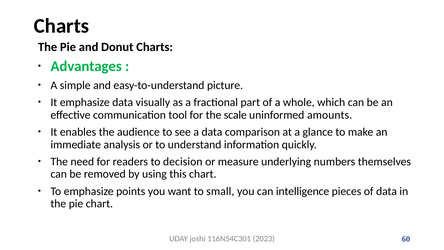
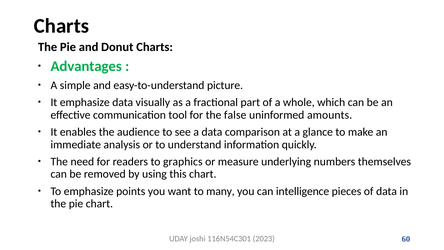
scale: scale -> false (235, 115)
decision: decision -> graphics (183, 161)
small: small -> many (220, 191)
